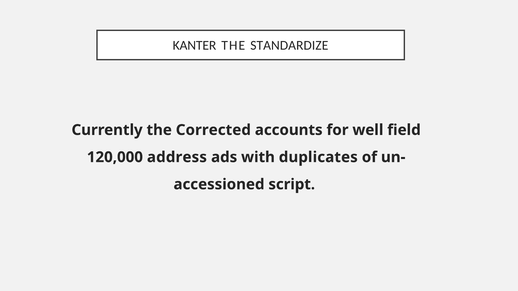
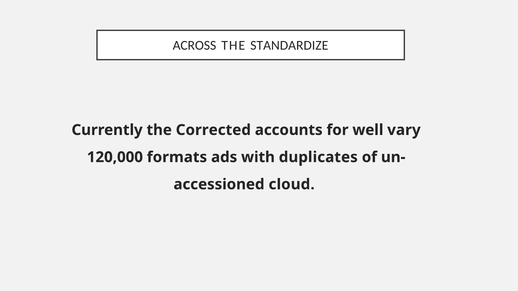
KANTER: KANTER -> ACROSS (194, 45)
field: field -> vary (404, 130)
address: address -> formats (177, 157)
script: script -> cloud (292, 185)
